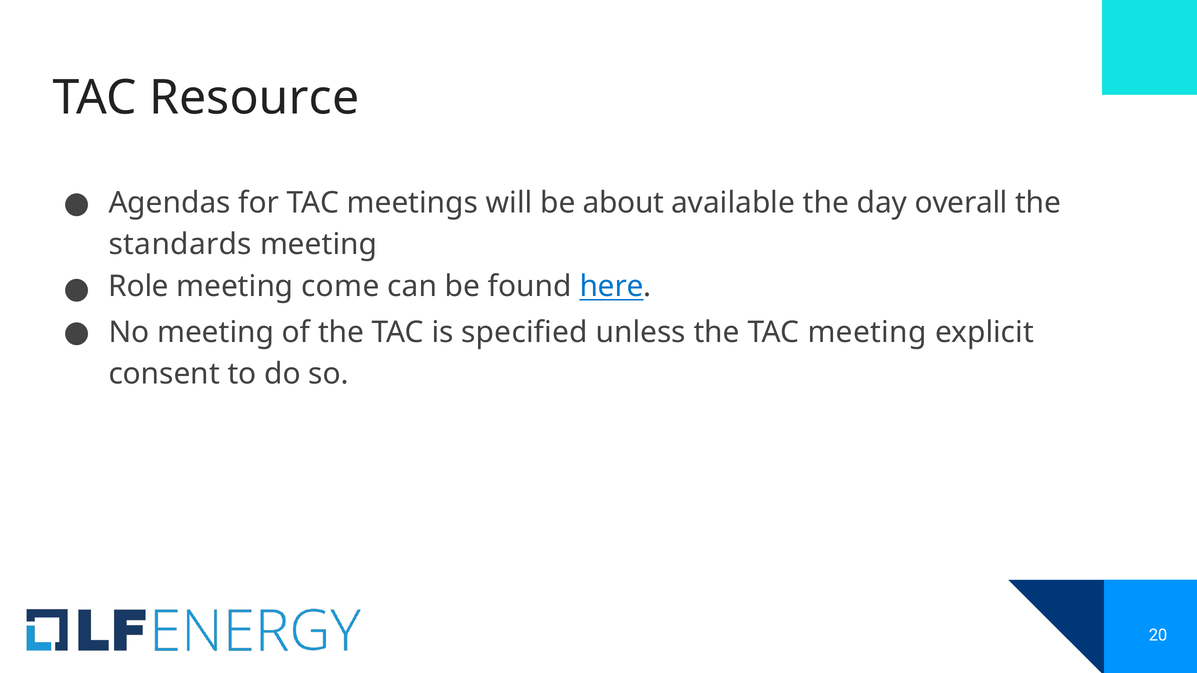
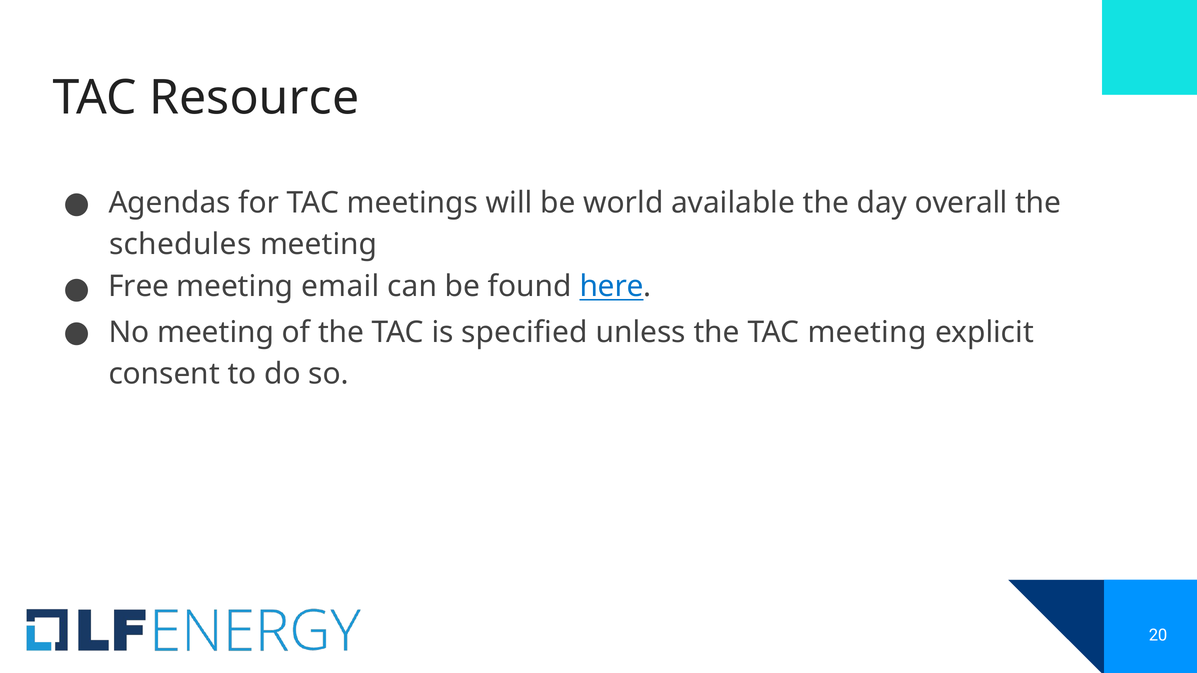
about: about -> world (623, 203)
standards: standards -> schedules (180, 244)
Role: Role -> Free (139, 286)
come: come -> email (340, 286)
